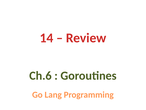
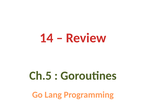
Ch.6: Ch.6 -> Ch.5 (40, 75)
